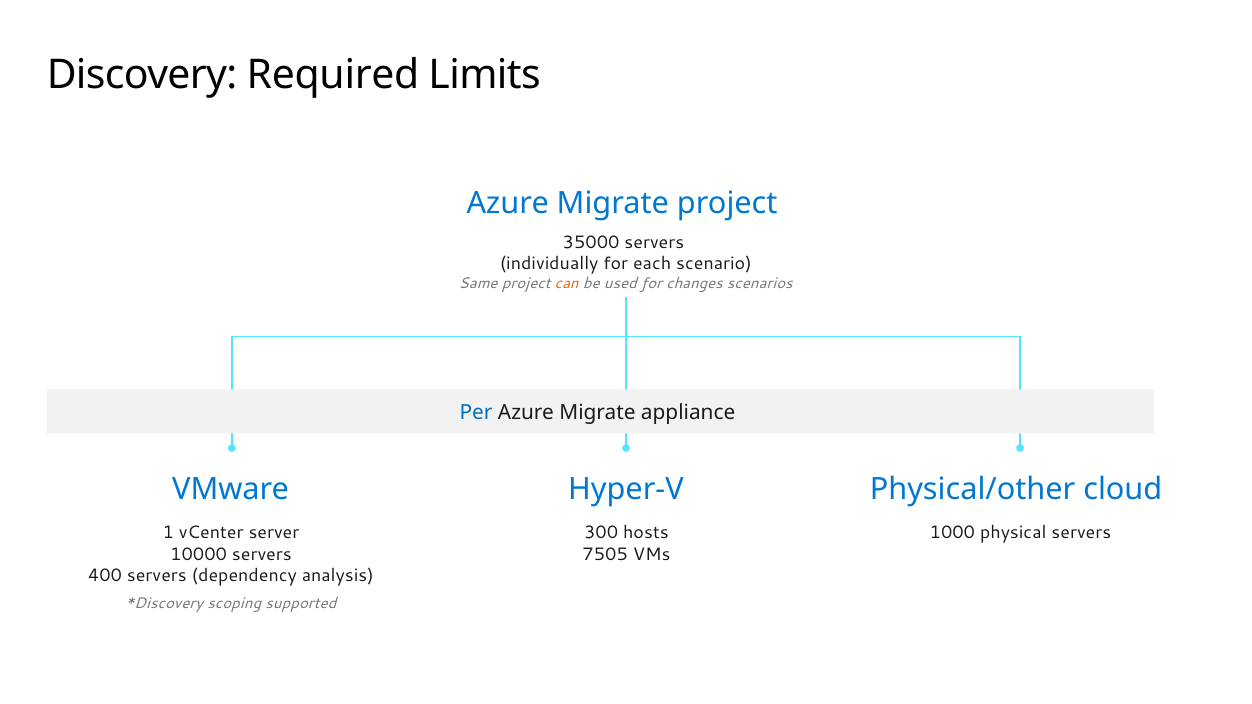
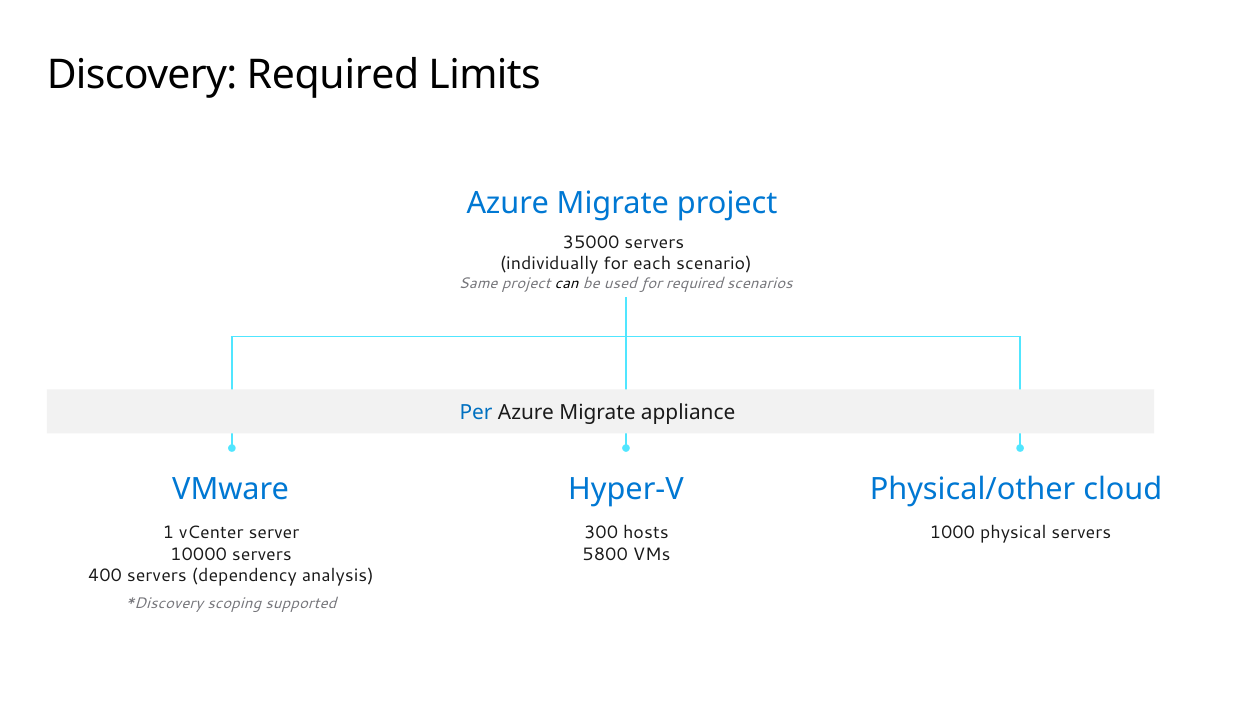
can colour: orange -> black (567, 284)
for changes: changes -> required (695, 284)
7505: 7505 -> 5800 (605, 554)
